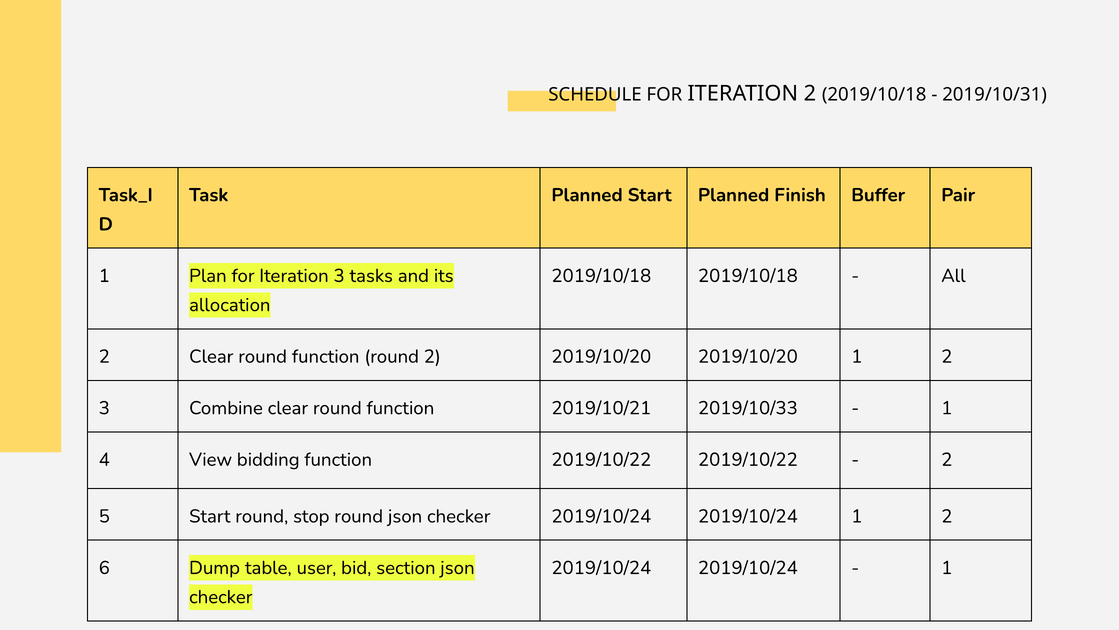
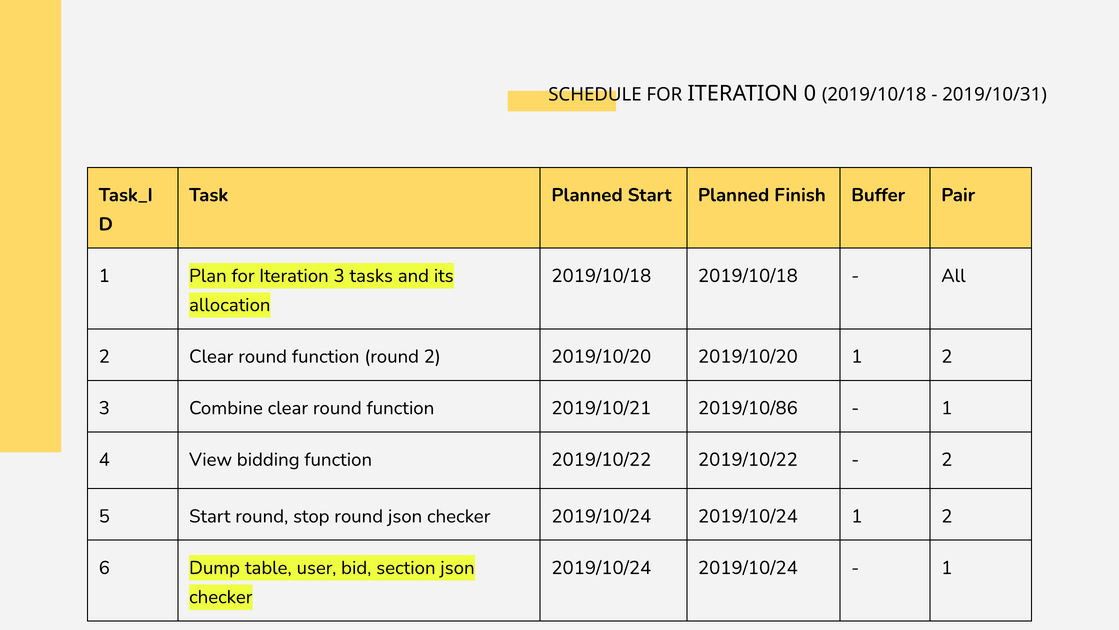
ITERATION 2: 2 -> 0 (810, 94)
2019/10/33: 2019/10/33 -> 2019/10/86 (748, 408)
